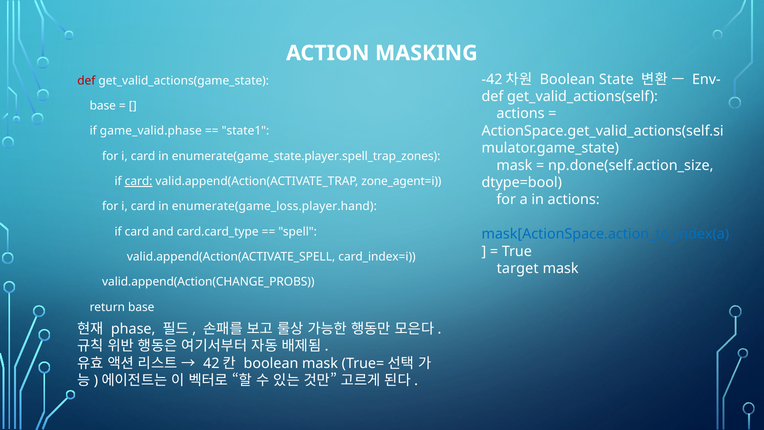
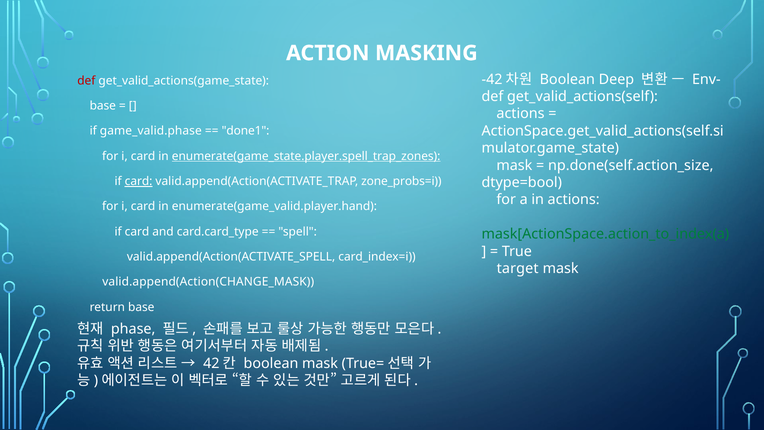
State: State -> Deep (616, 79)
state1: state1 -> done1 (246, 131)
enumerate(game_state.player.spell_trap_zones underline: none -> present (306, 156)
zone_agent=i: zone_agent=i -> zone_probs=i (401, 181)
enumerate(game_loss.player.hand: enumerate(game_loss.player.hand -> enumerate(game_valid.player.hand (274, 206)
mask[ActionSpace.action_to_index(a colour: blue -> green (605, 234)
valid.append(Action(CHANGE_PROBS: valid.append(Action(CHANGE_PROBS -> valid.append(Action(CHANGE_MASK (208, 282)
